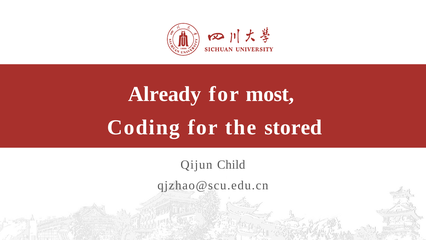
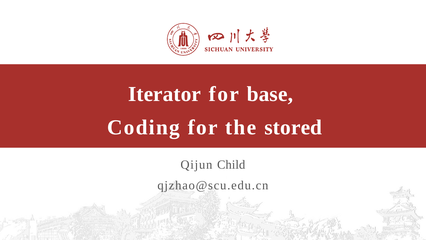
Already: Already -> Iterator (165, 94)
most: most -> base (270, 94)
